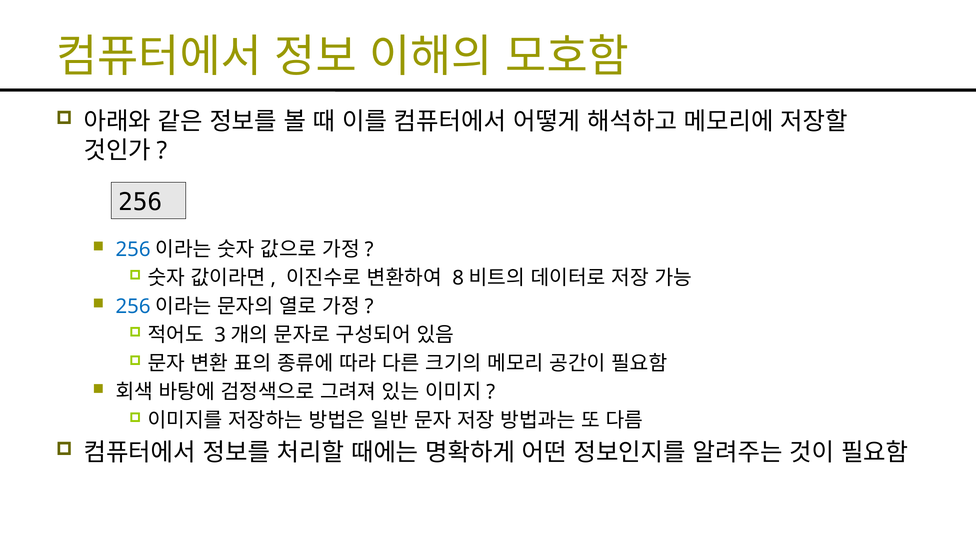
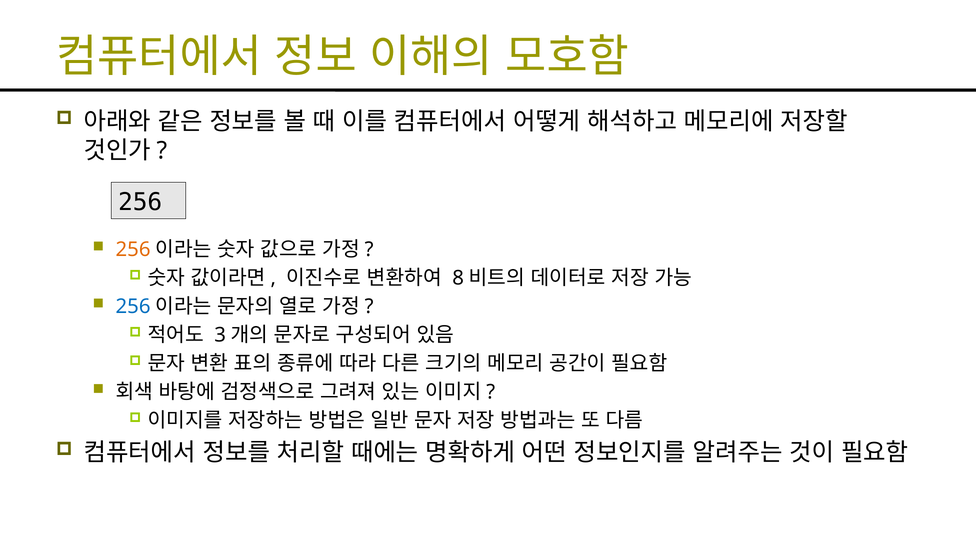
256 colour: blue -> orange (133, 250)
